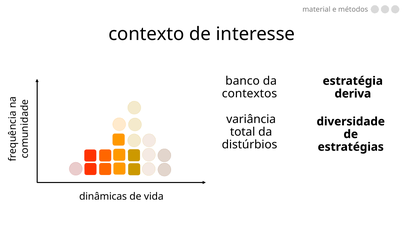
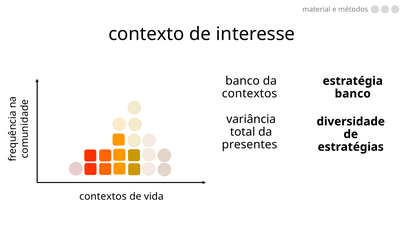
deriva: deriva -> banco (353, 94)
distúrbios: distúrbios -> presentes (250, 145)
dinâmicas: dinâmicas -> contextos (103, 197)
